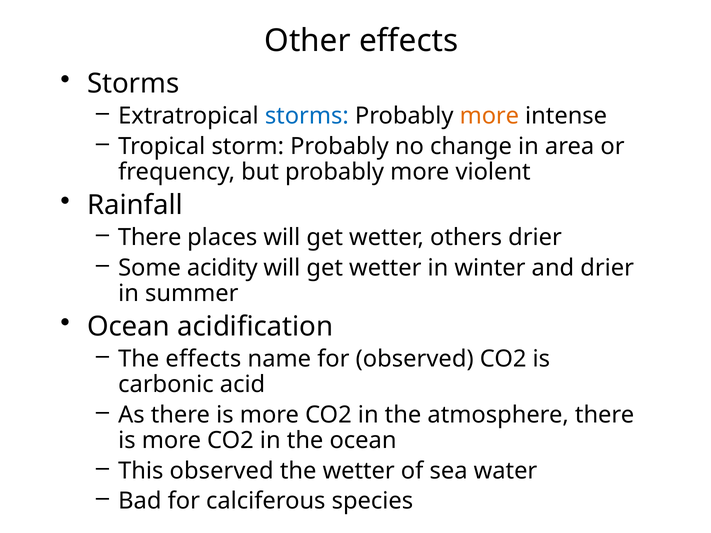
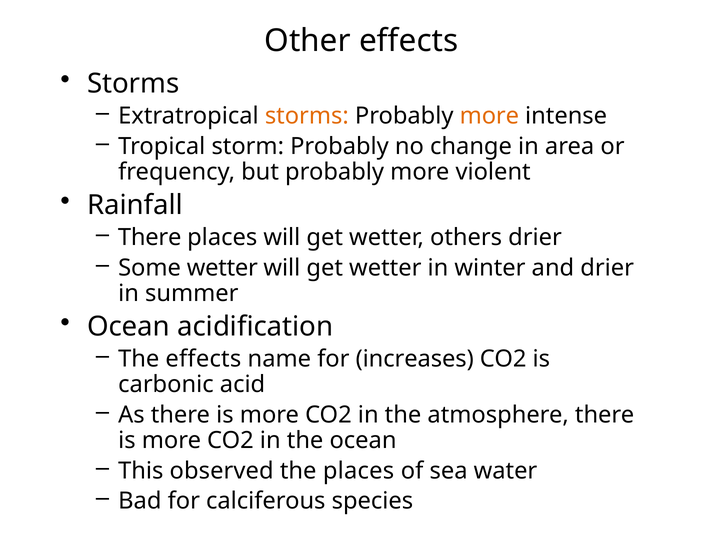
storms colour: blue -> orange (307, 116)
Some acidity: acidity -> wetter (222, 268)
for observed: observed -> increases (415, 359)
the wetter: wetter -> places (359, 471)
